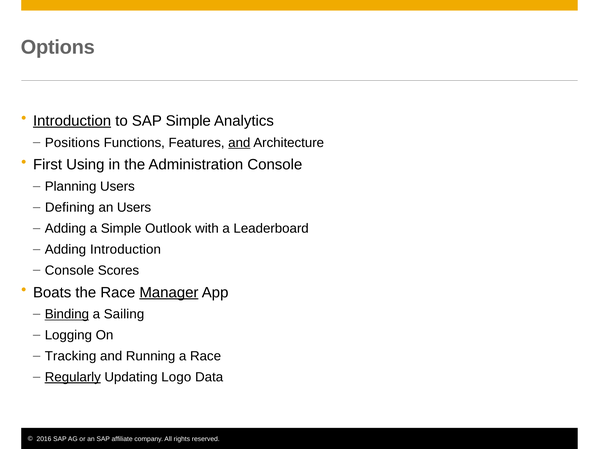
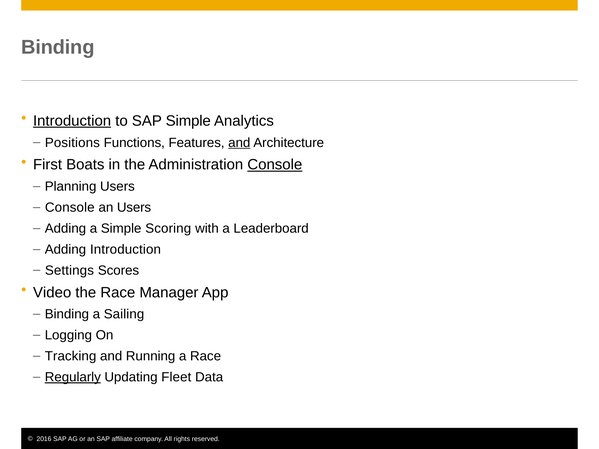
Options: Options -> Binding (58, 47)
Using: Using -> Boats (85, 165)
Console underline: none -> present (275, 165)
Defining: Defining -> Console (70, 208)
Outlook: Outlook -> Scoring (168, 229)
Console: Console -> Settings (69, 271)
Boats: Boats -> Video (52, 293)
Manager underline: present -> none (169, 293)
Binding underline: present -> none (67, 314)
Logo: Logo -> Fleet (176, 377)
